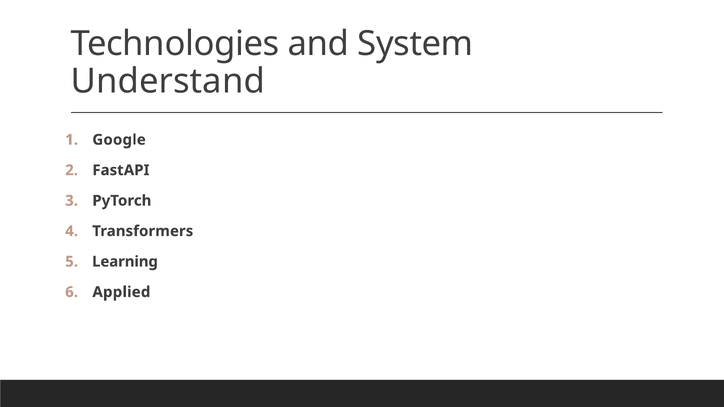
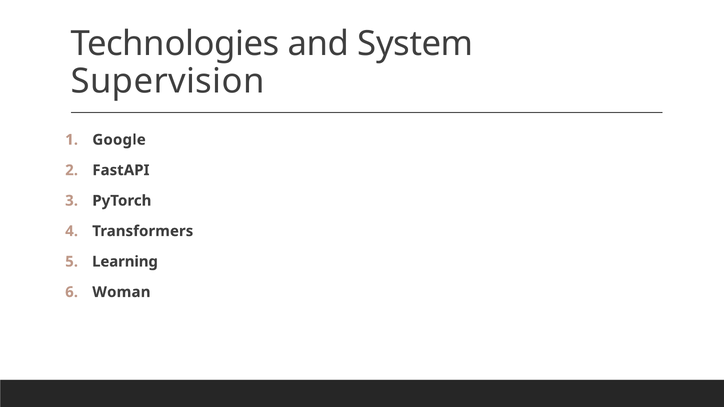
Understand: Understand -> Supervision (168, 82)
Applied: Applied -> Woman (121, 292)
